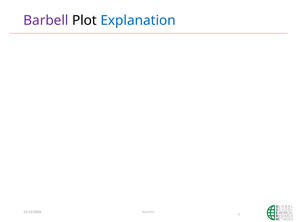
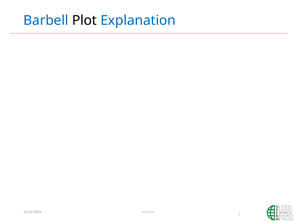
Barbell colour: purple -> blue (46, 21)
